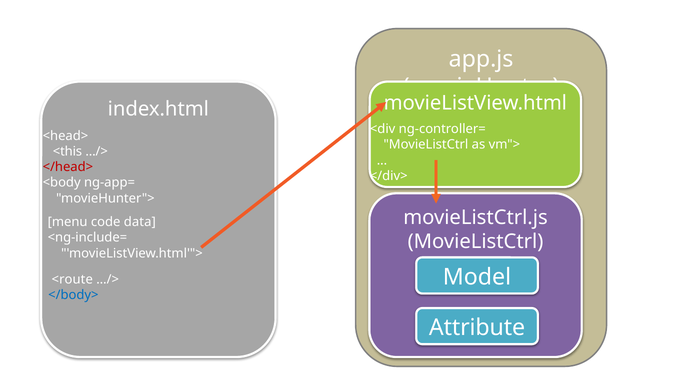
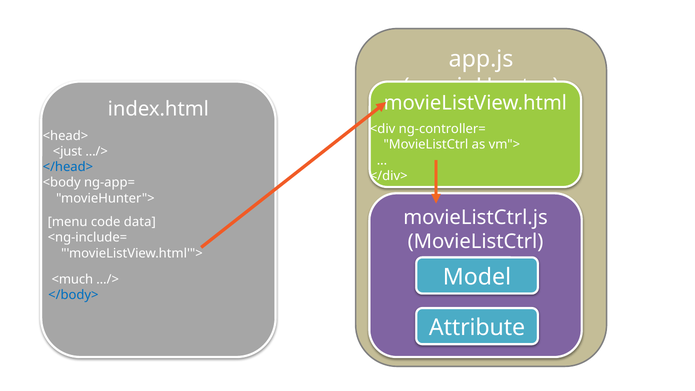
<this: <this -> <just (67, 151)
</head> colour: red -> blue (68, 167)
<route: <route -> <much (72, 279)
